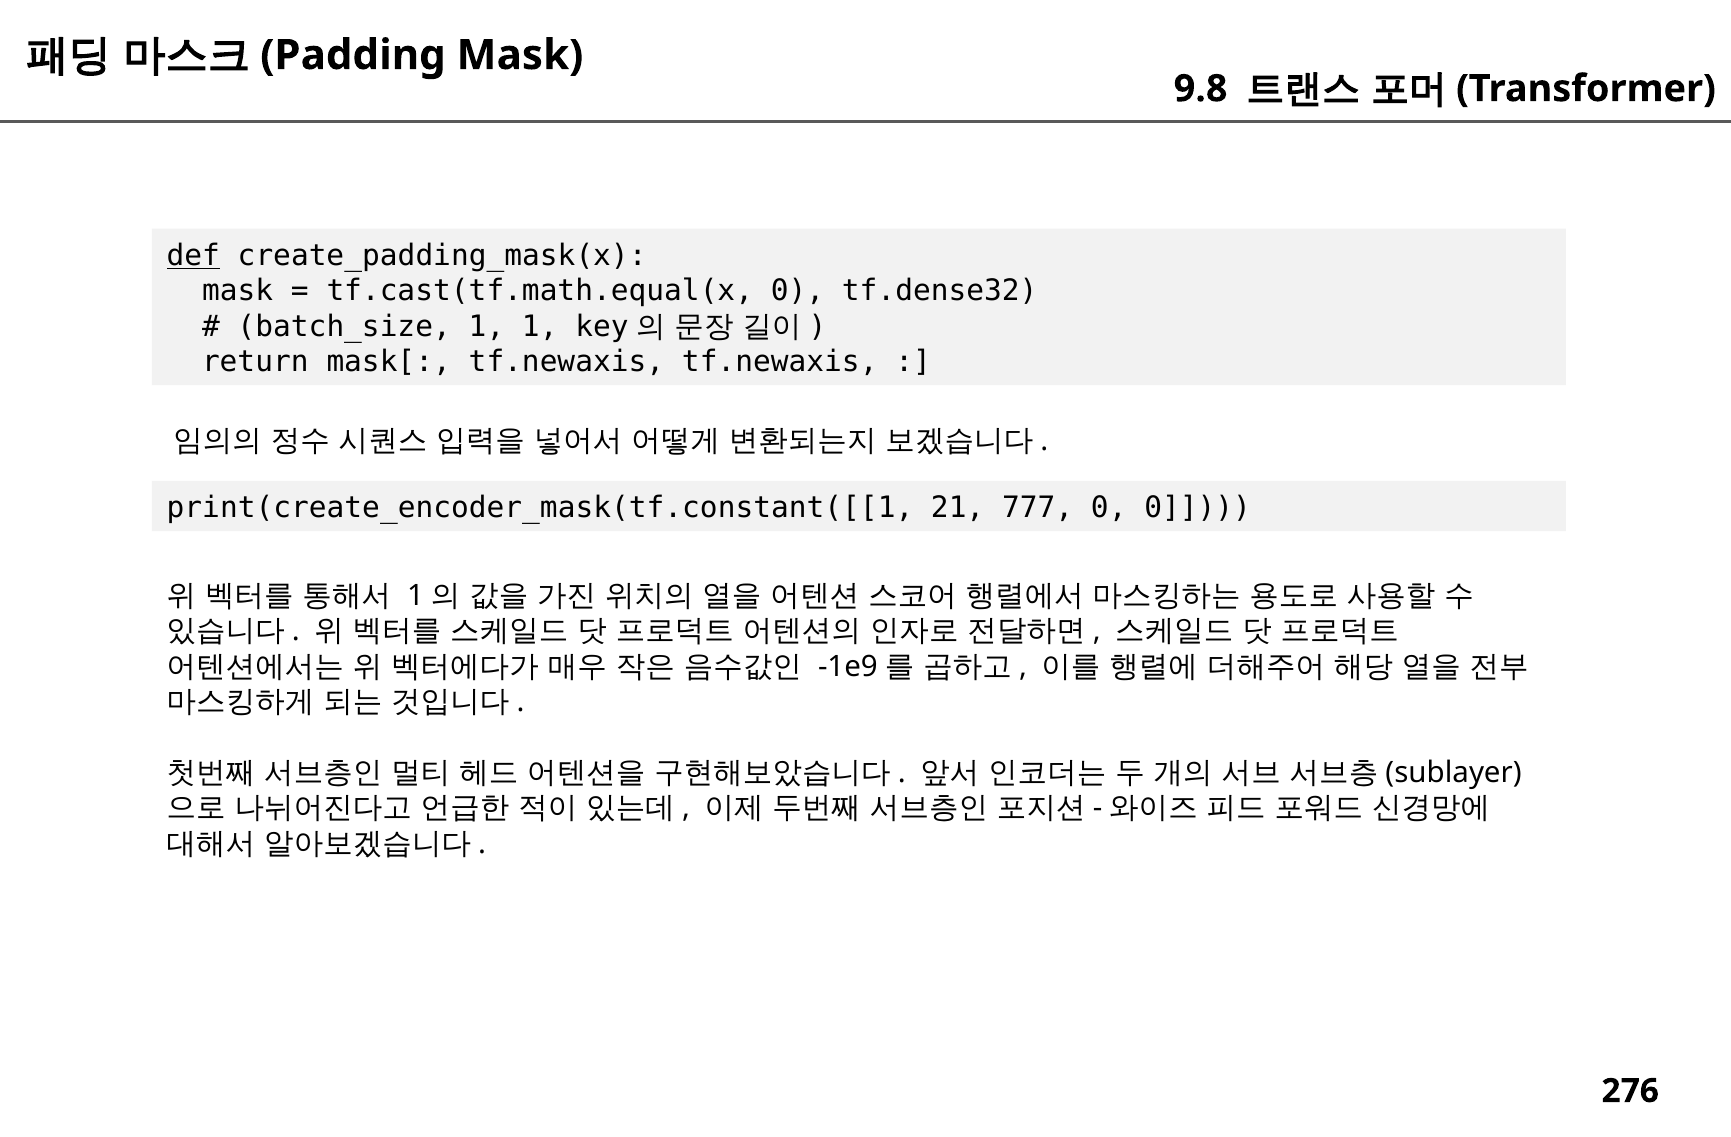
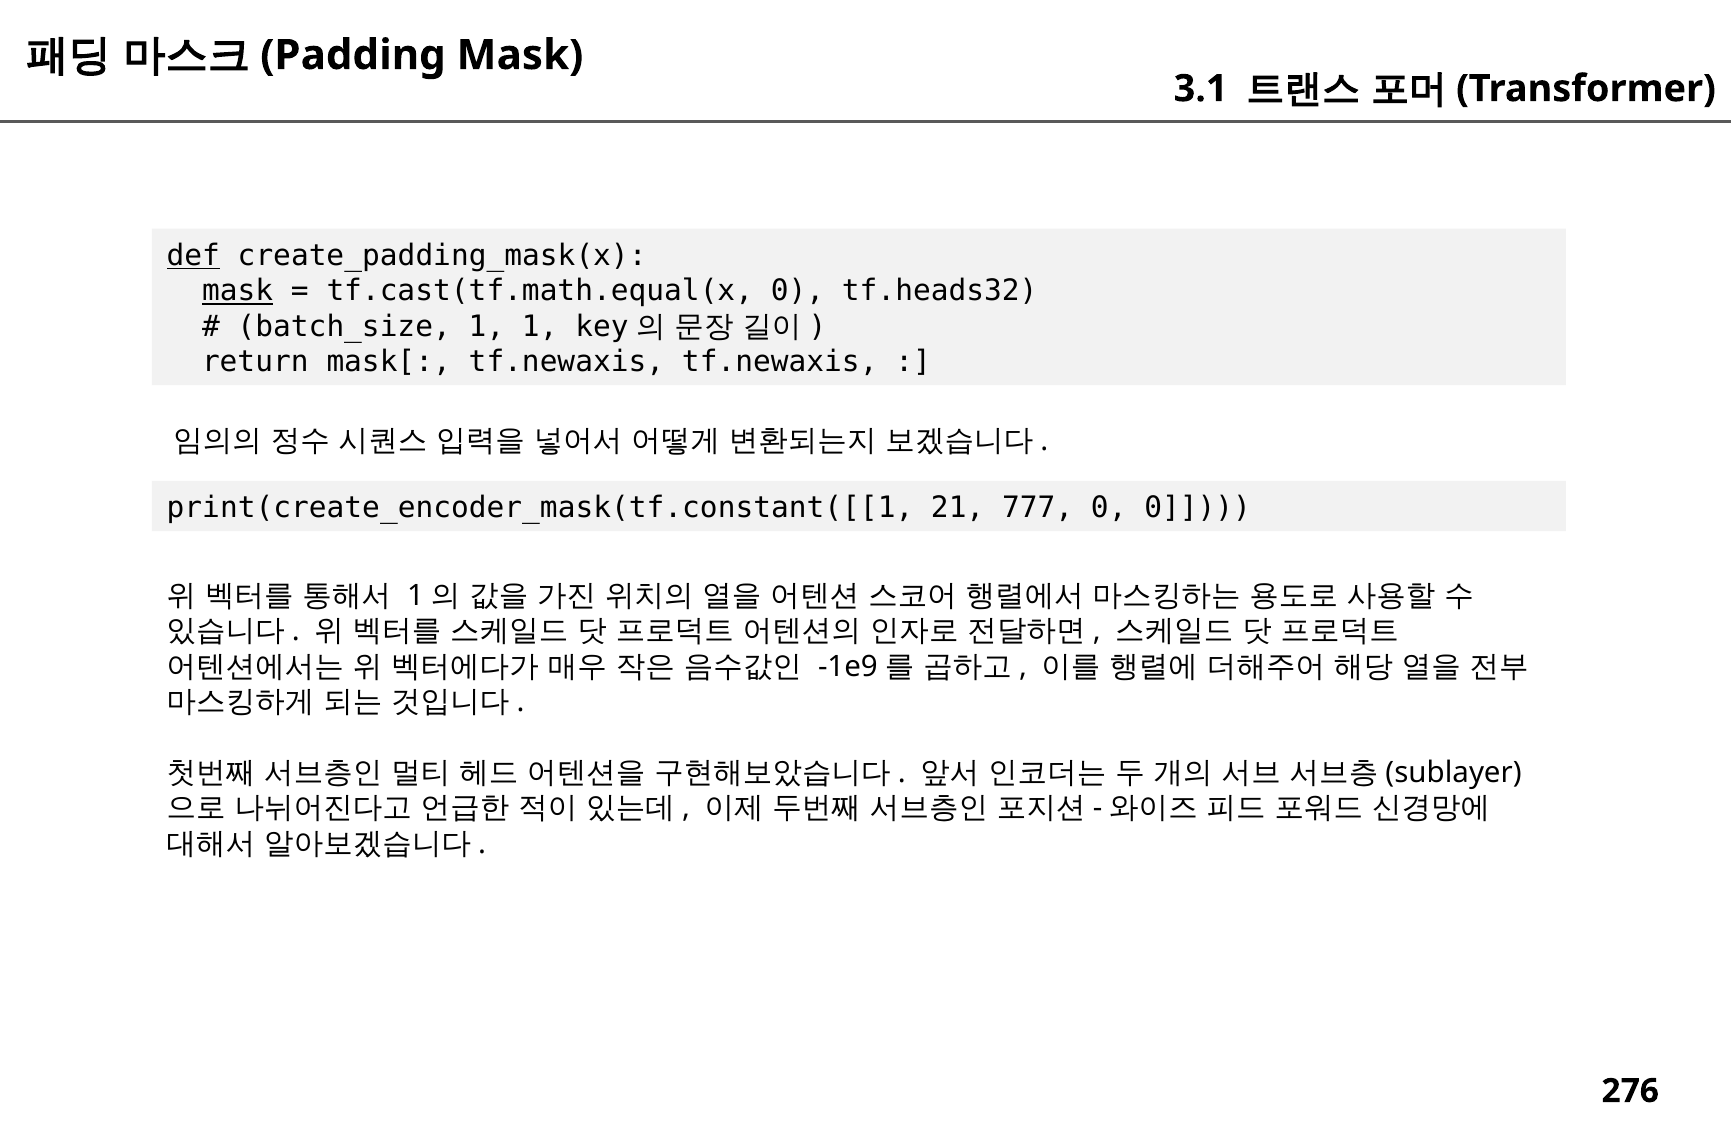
9.8: 9.8 -> 3.1 (1201, 89)
mask underline: none -> present (238, 291)
tf.dense32: tf.dense32 -> tf.heads32 (940, 291)
